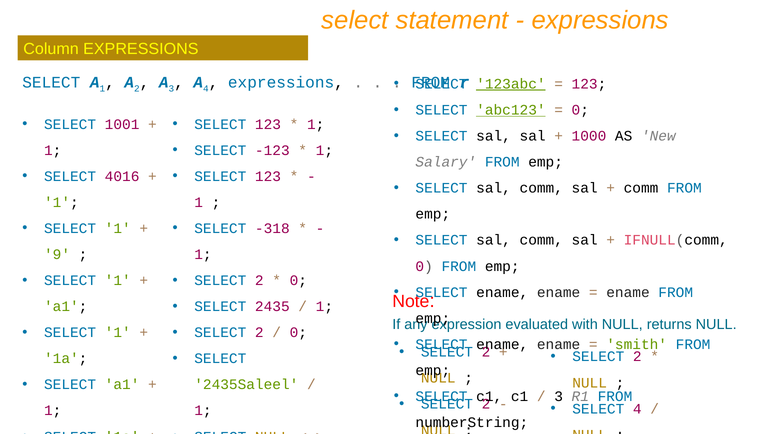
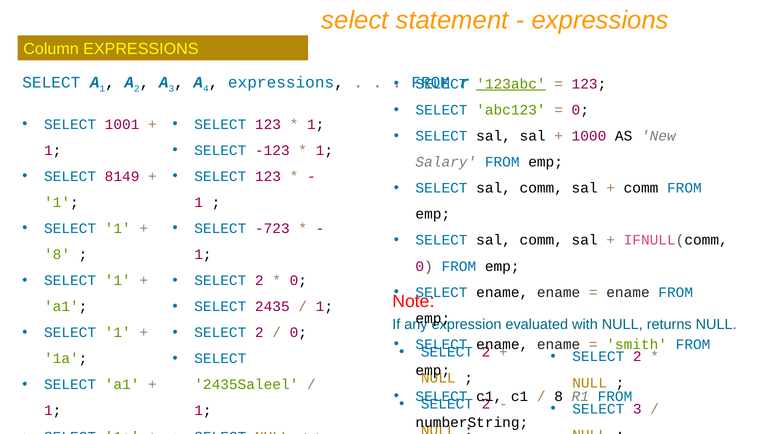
abc123 underline: present -> none (511, 110)
4016: 4016 -> 8149 (122, 176)
-318: -318 -> -723 (272, 228)
9: 9 -> 8 (57, 254)
3: 3 -> 8 (559, 396)
SELECT 4: 4 -> 3 (637, 408)
